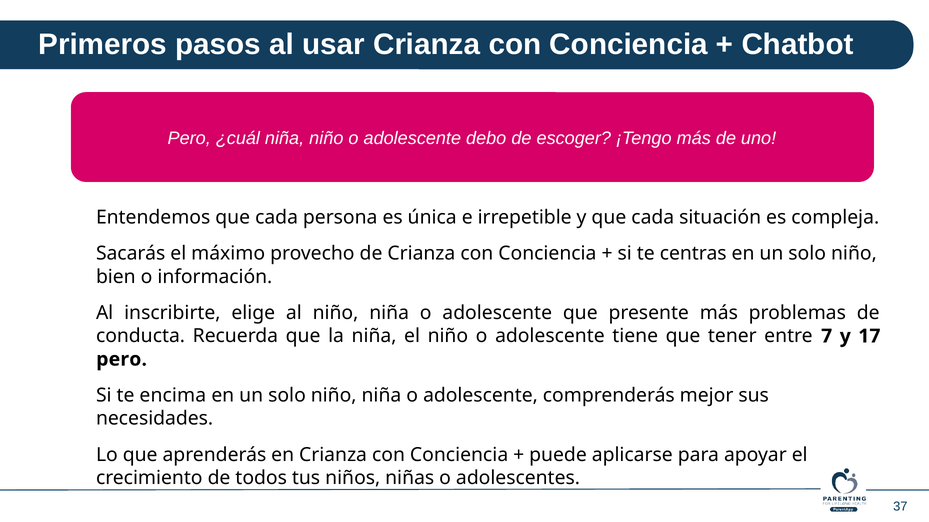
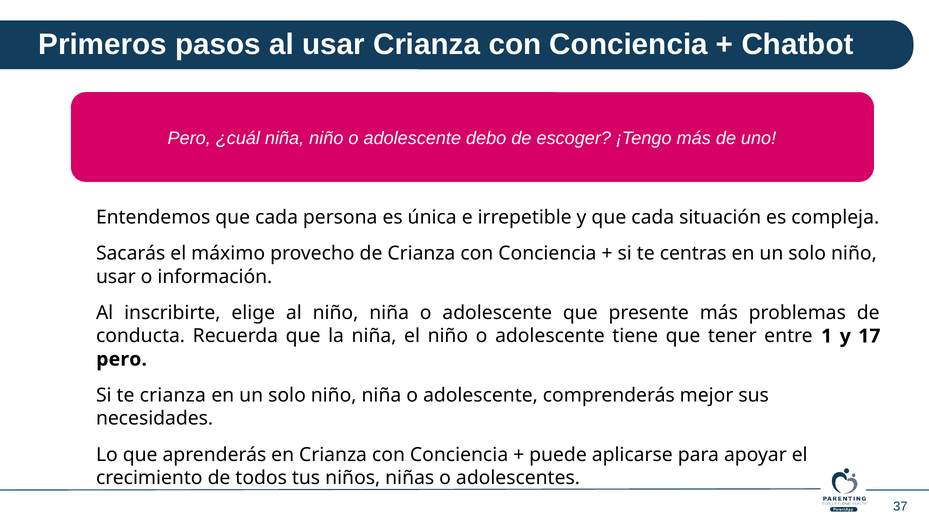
bien: bien -> usar (116, 277)
7: 7 -> 1 (827, 336)
te encima: encima -> crianza (173, 396)
